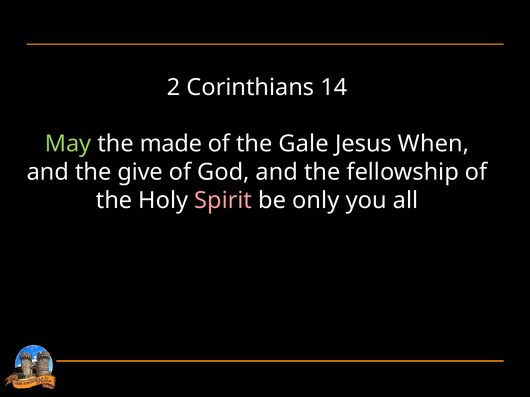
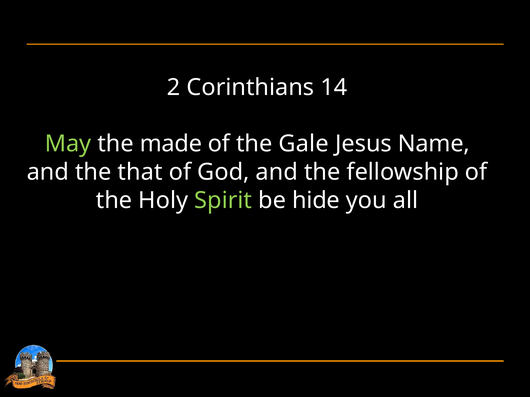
When: When -> Name (434, 144)
give: give -> that (140, 172)
Spirit colour: pink -> light green (223, 201)
only: only -> hide (316, 201)
